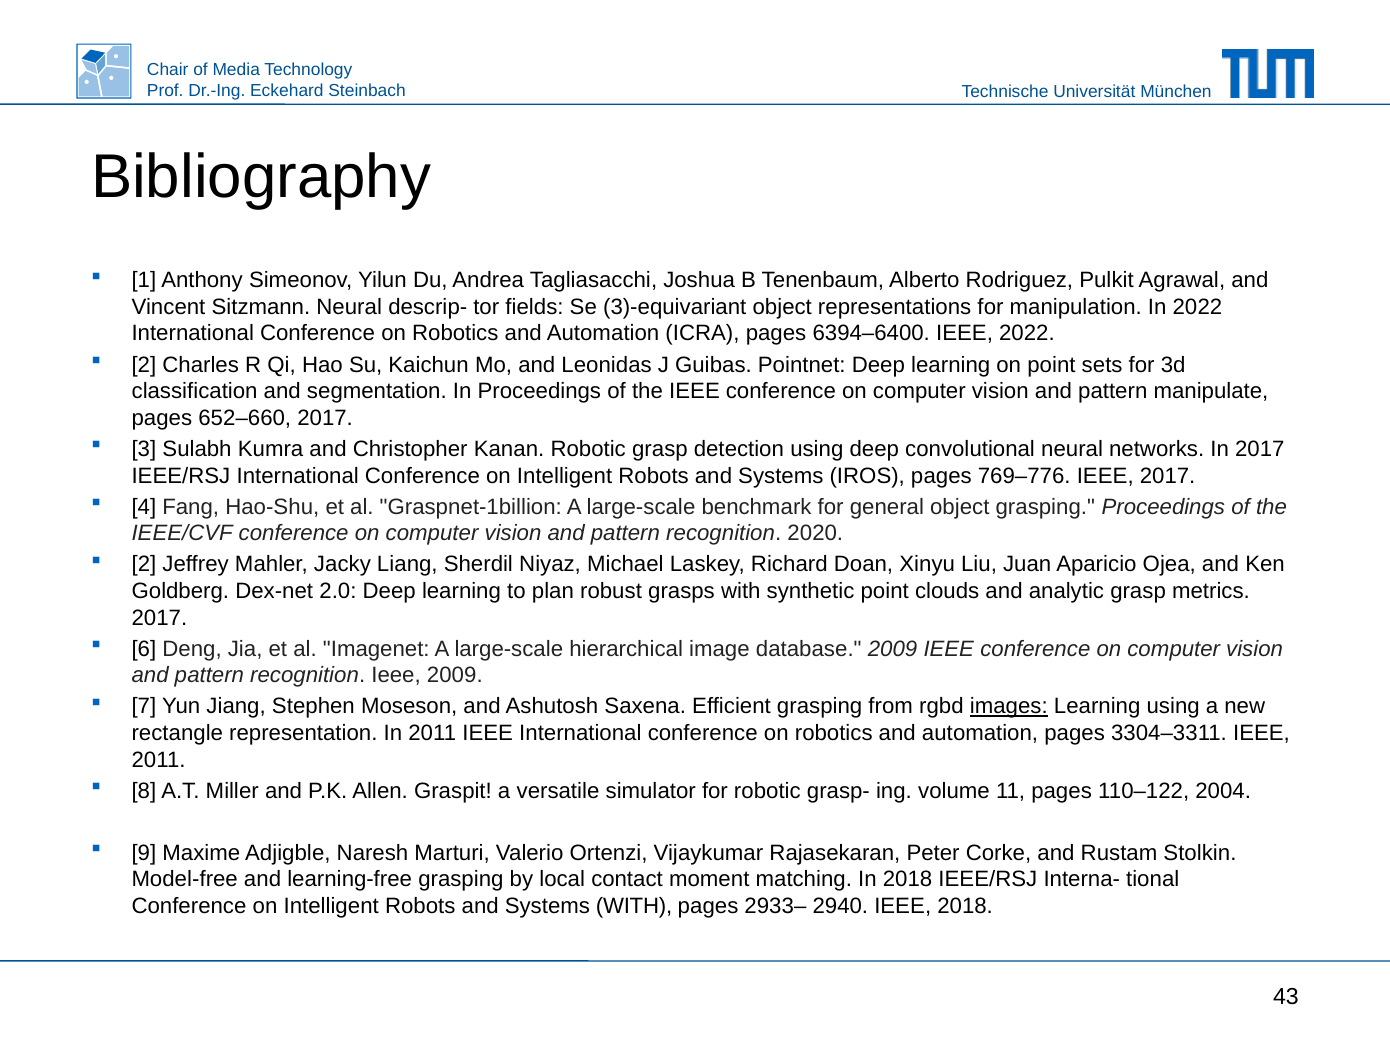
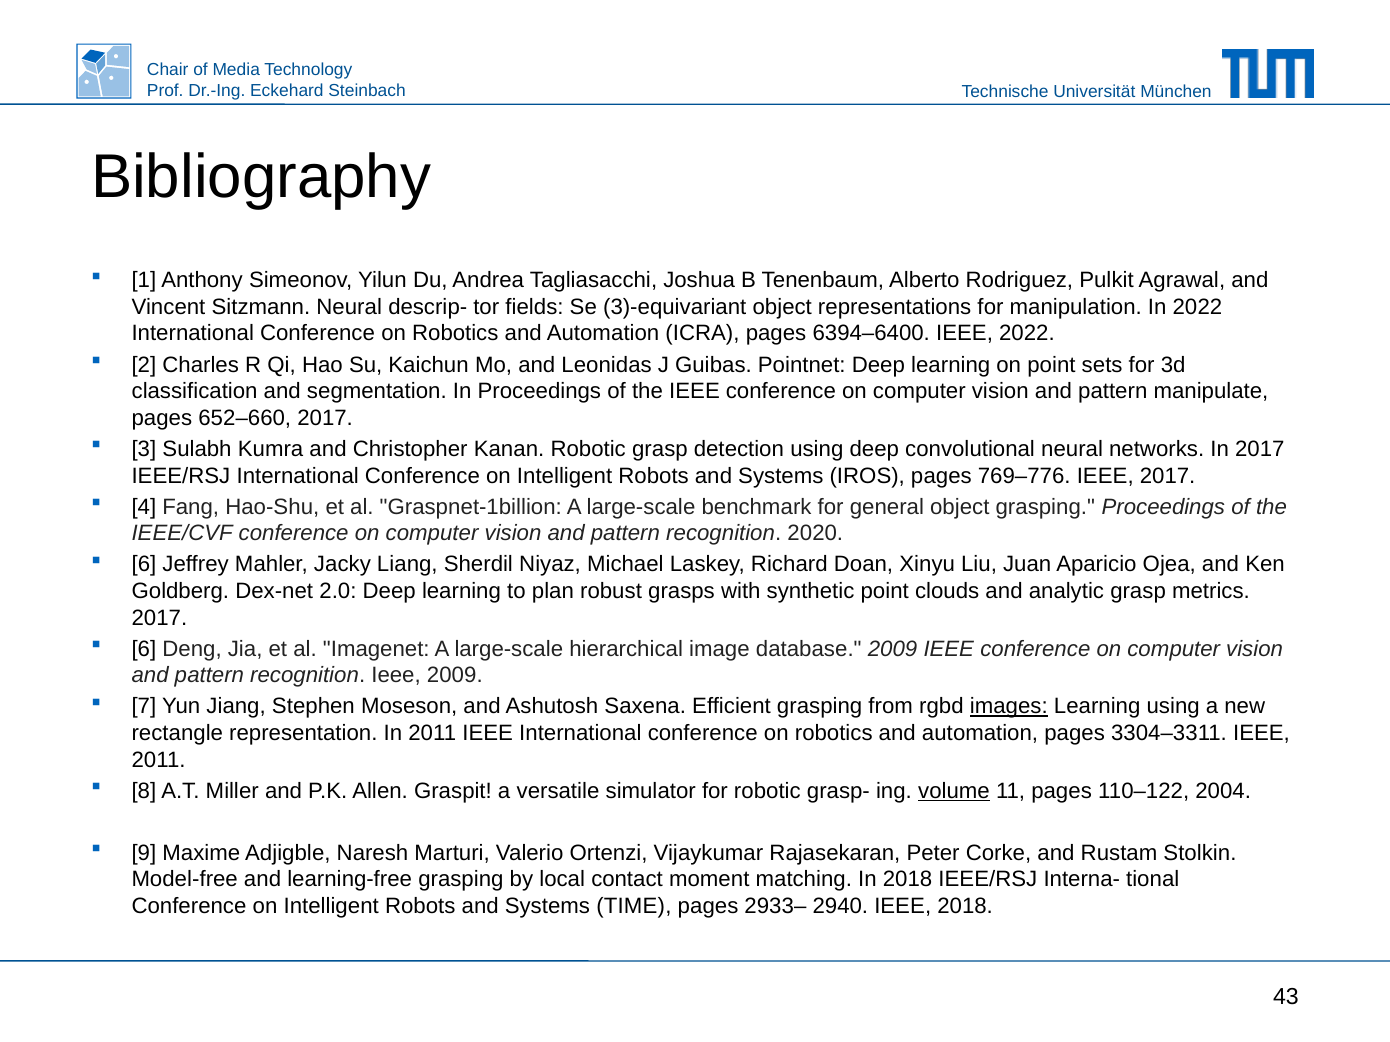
2: 2 -> 6 (144, 565)
volume underline: none -> present (954, 791)
Systems WITH: WITH -> TIME (634, 907)
